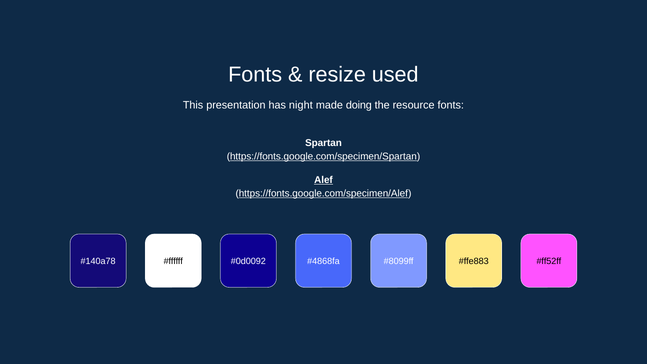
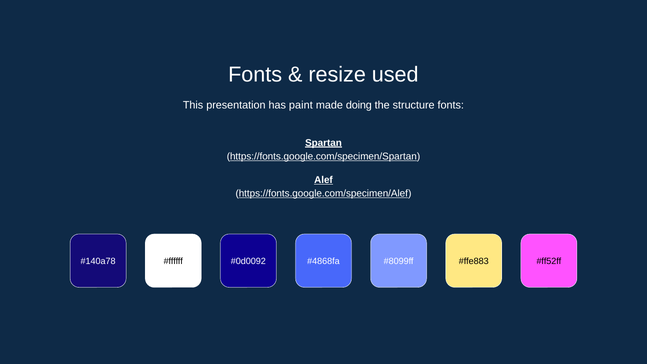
night: night -> paint (301, 105)
resource: resource -> structure (414, 105)
Spartan underline: none -> present (323, 143)
